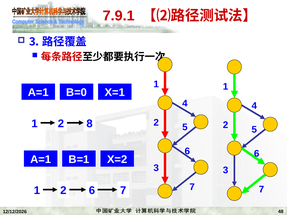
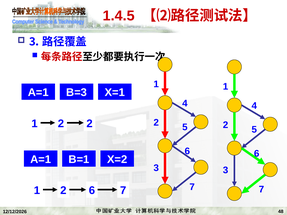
7.9.1: 7.9.1 -> 1.4.5 (119, 16)
B=0: B=0 -> B=3 (77, 93)
2 8: 8 -> 2 (90, 124)
